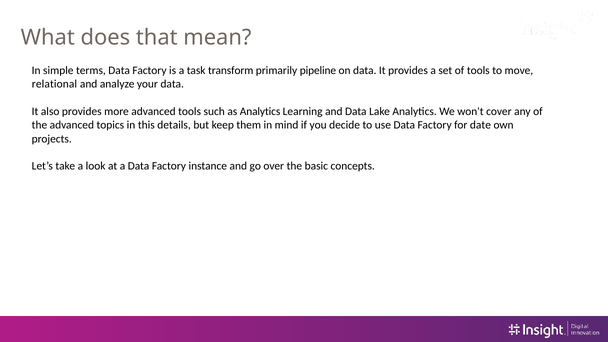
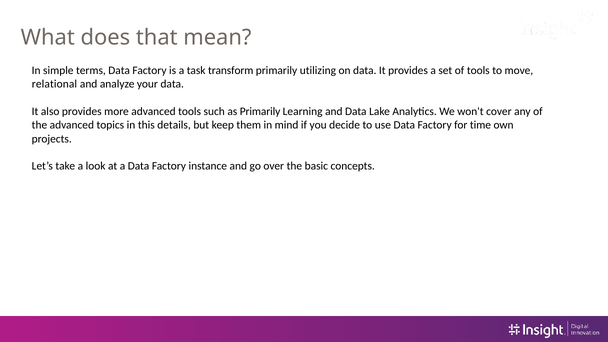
pipeline: pipeline -> utilizing (318, 70)
as Analytics: Analytics -> Primarily (260, 111)
date: date -> time (480, 125)
